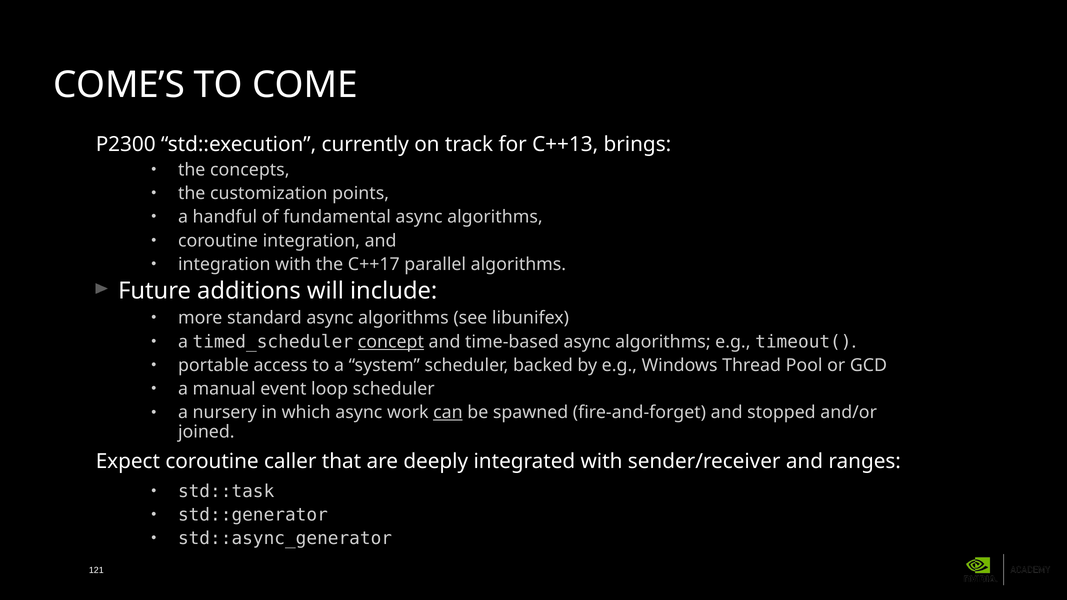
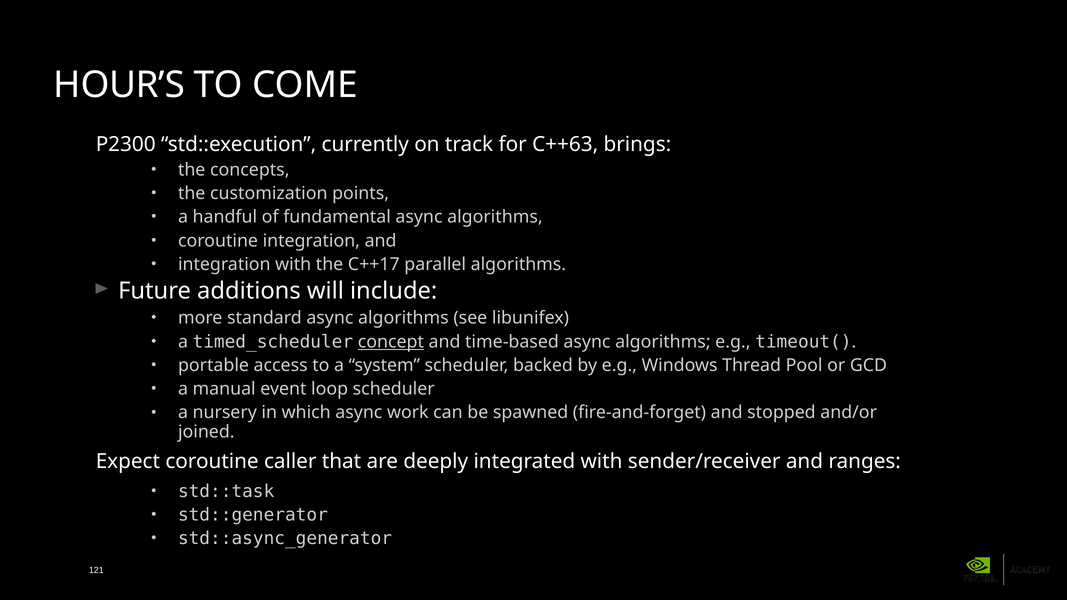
COME’S: COME’S -> HOUR’S (119, 85)
C++13: C++13 -> C++63 (565, 144)
can underline: present -> none (448, 413)
